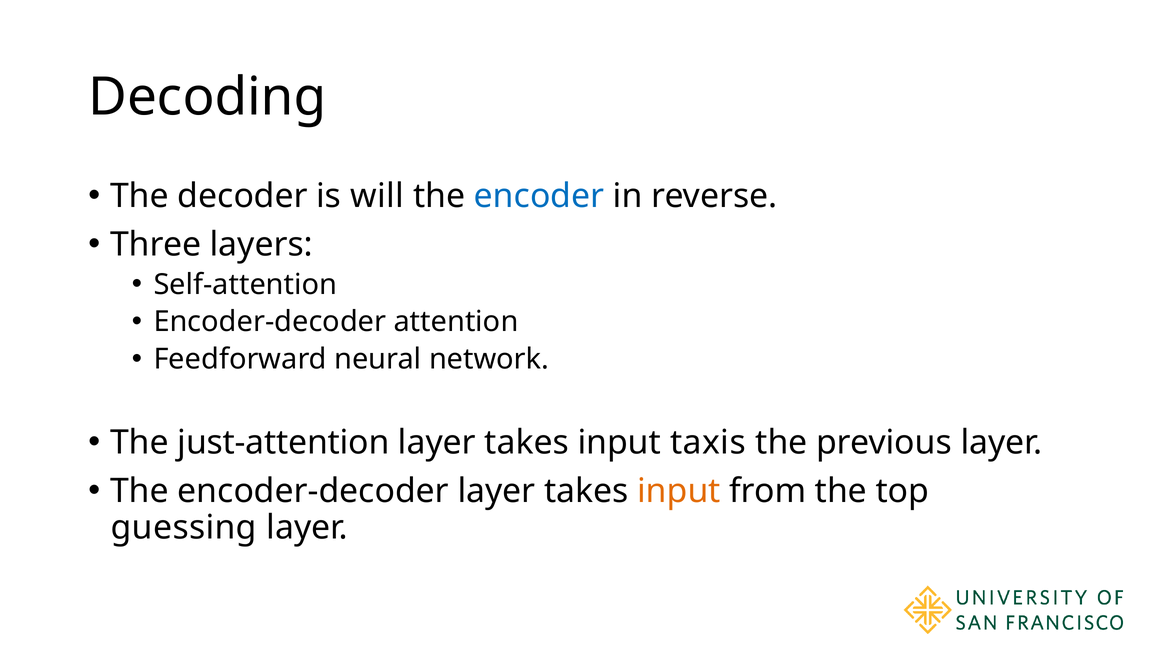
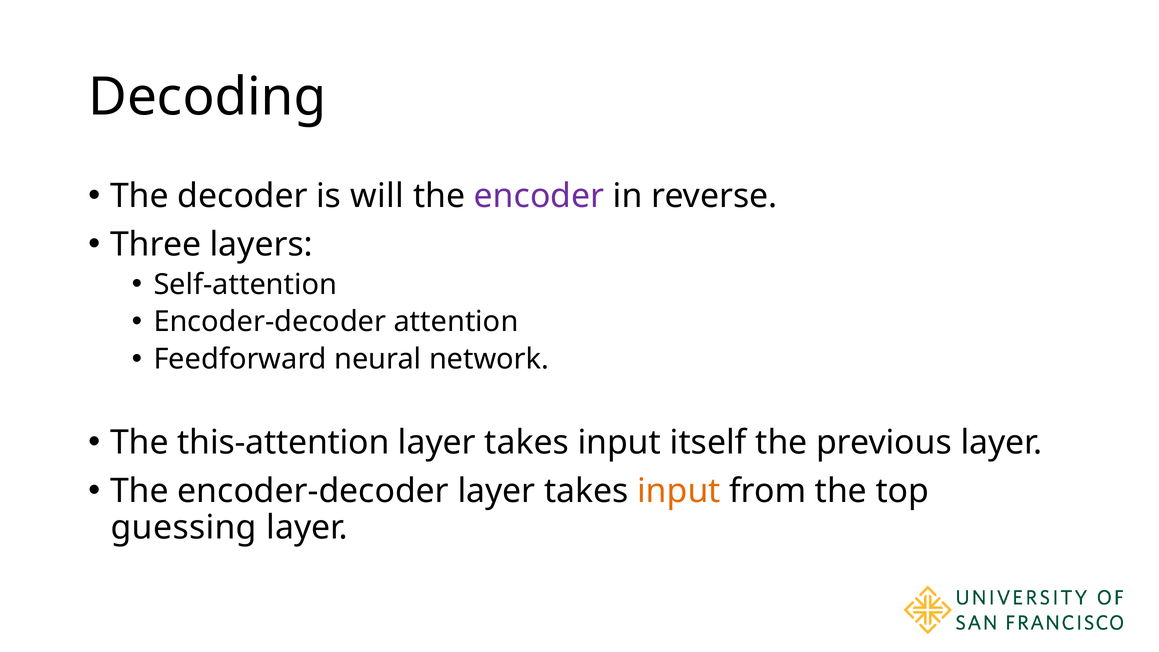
encoder colour: blue -> purple (539, 196)
just-attention: just-attention -> this-attention (283, 442)
taxis: taxis -> itself (708, 442)
